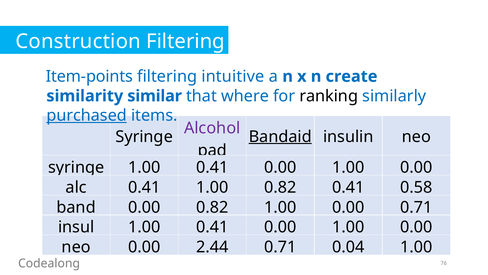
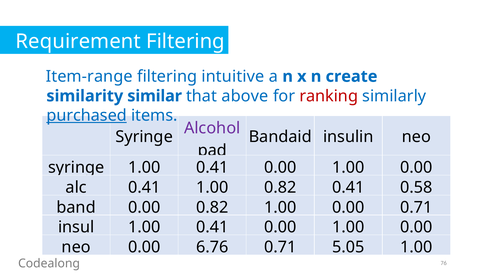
Construction: Construction -> Requirement (78, 41)
Item-points: Item-points -> Item-range (89, 76)
where: where -> above (245, 96)
ranking colour: black -> red (329, 96)
Bandaid underline: present -> none (280, 136)
2.44: 2.44 -> 6.76 (212, 247)
0.04: 0.04 -> 5.05 (348, 247)
